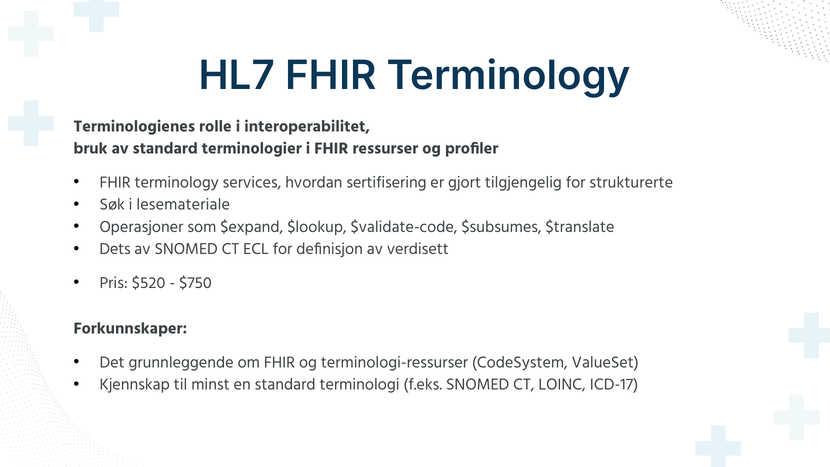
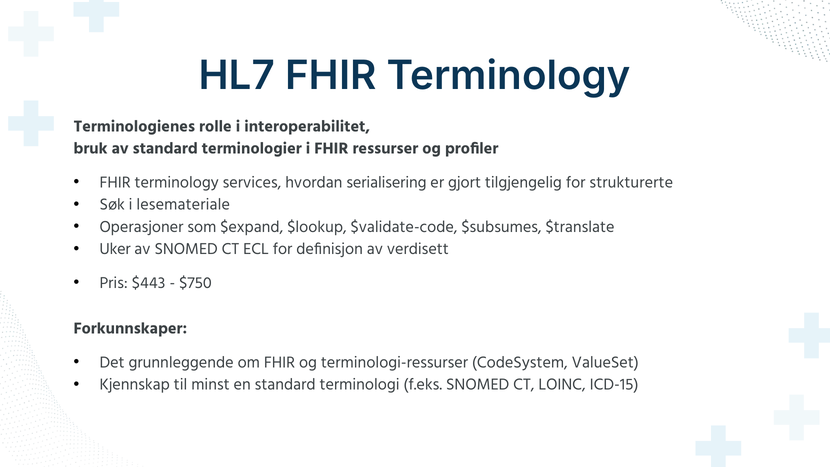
sertifisering: sertifisering -> serialisering (386, 182)
Dets: Dets -> Uker (115, 249)
$520: $520 -> $443 (149, 283)
ICD-17: ICD-17 -> ICD-15 (614, 384)
